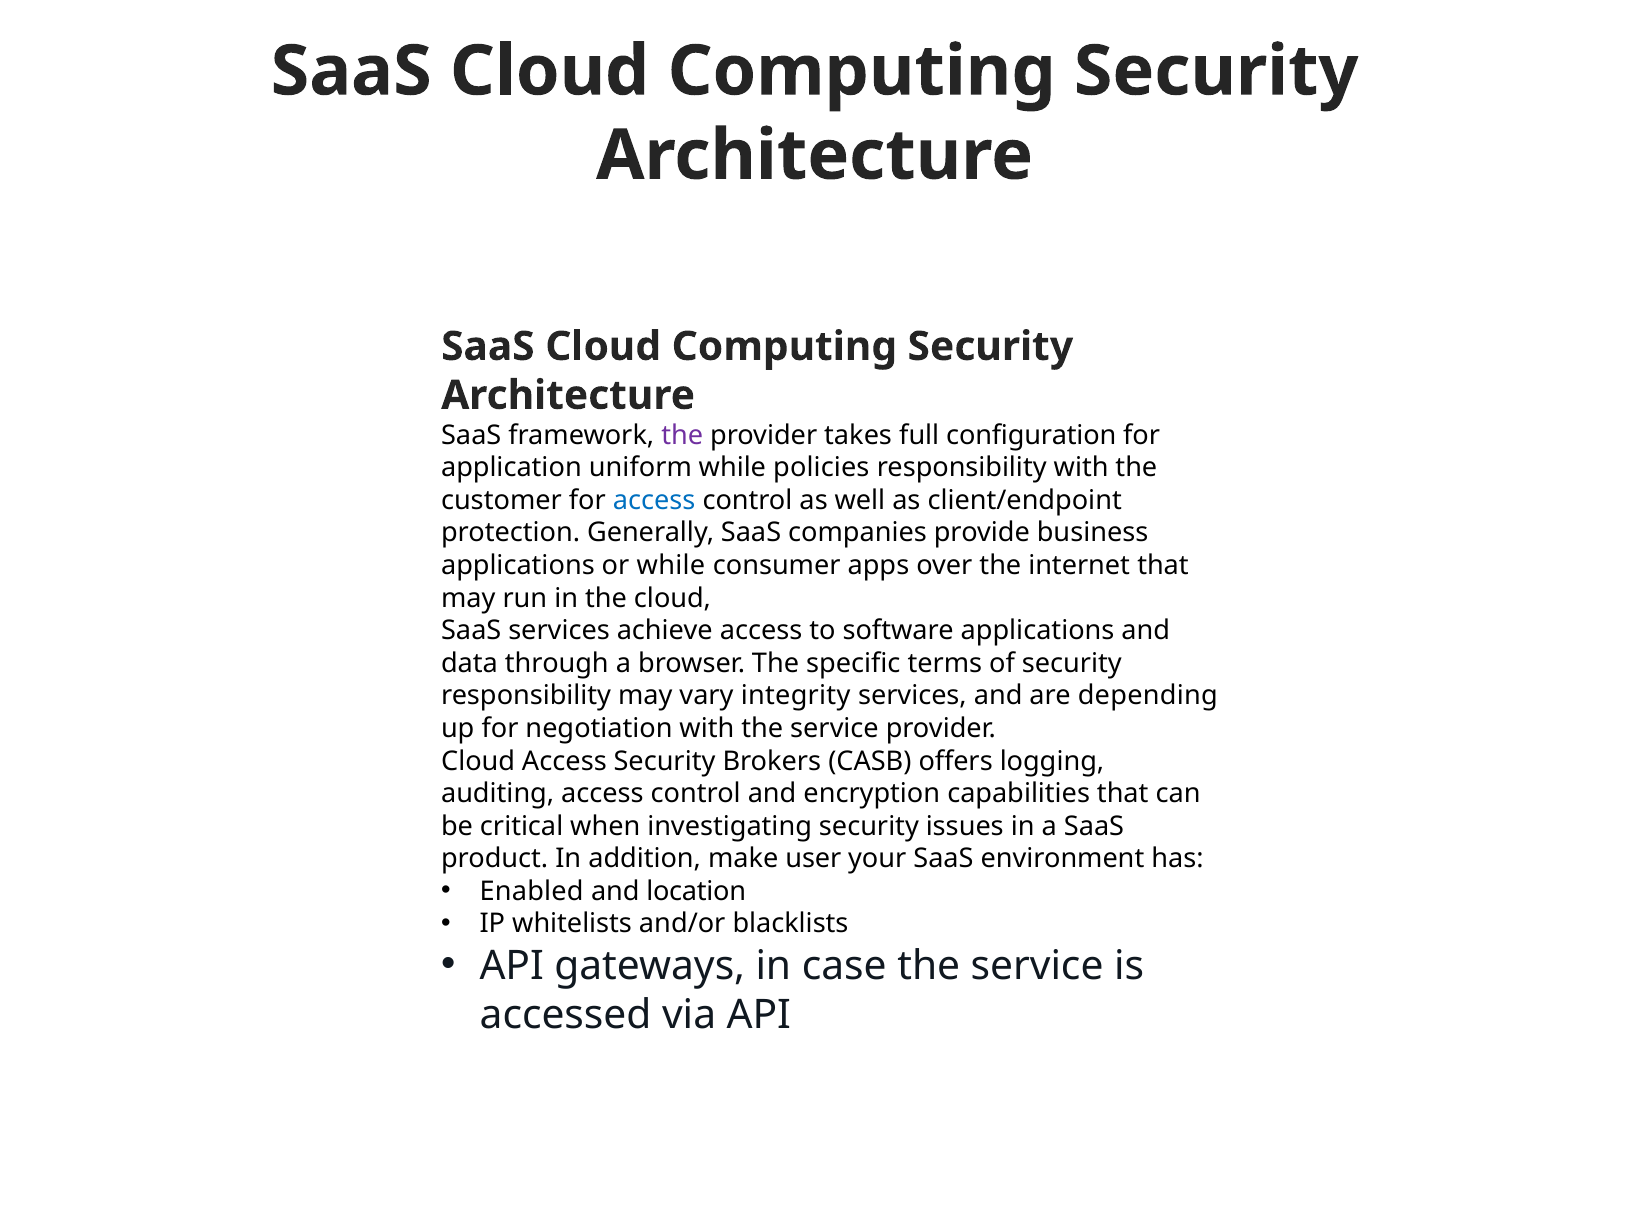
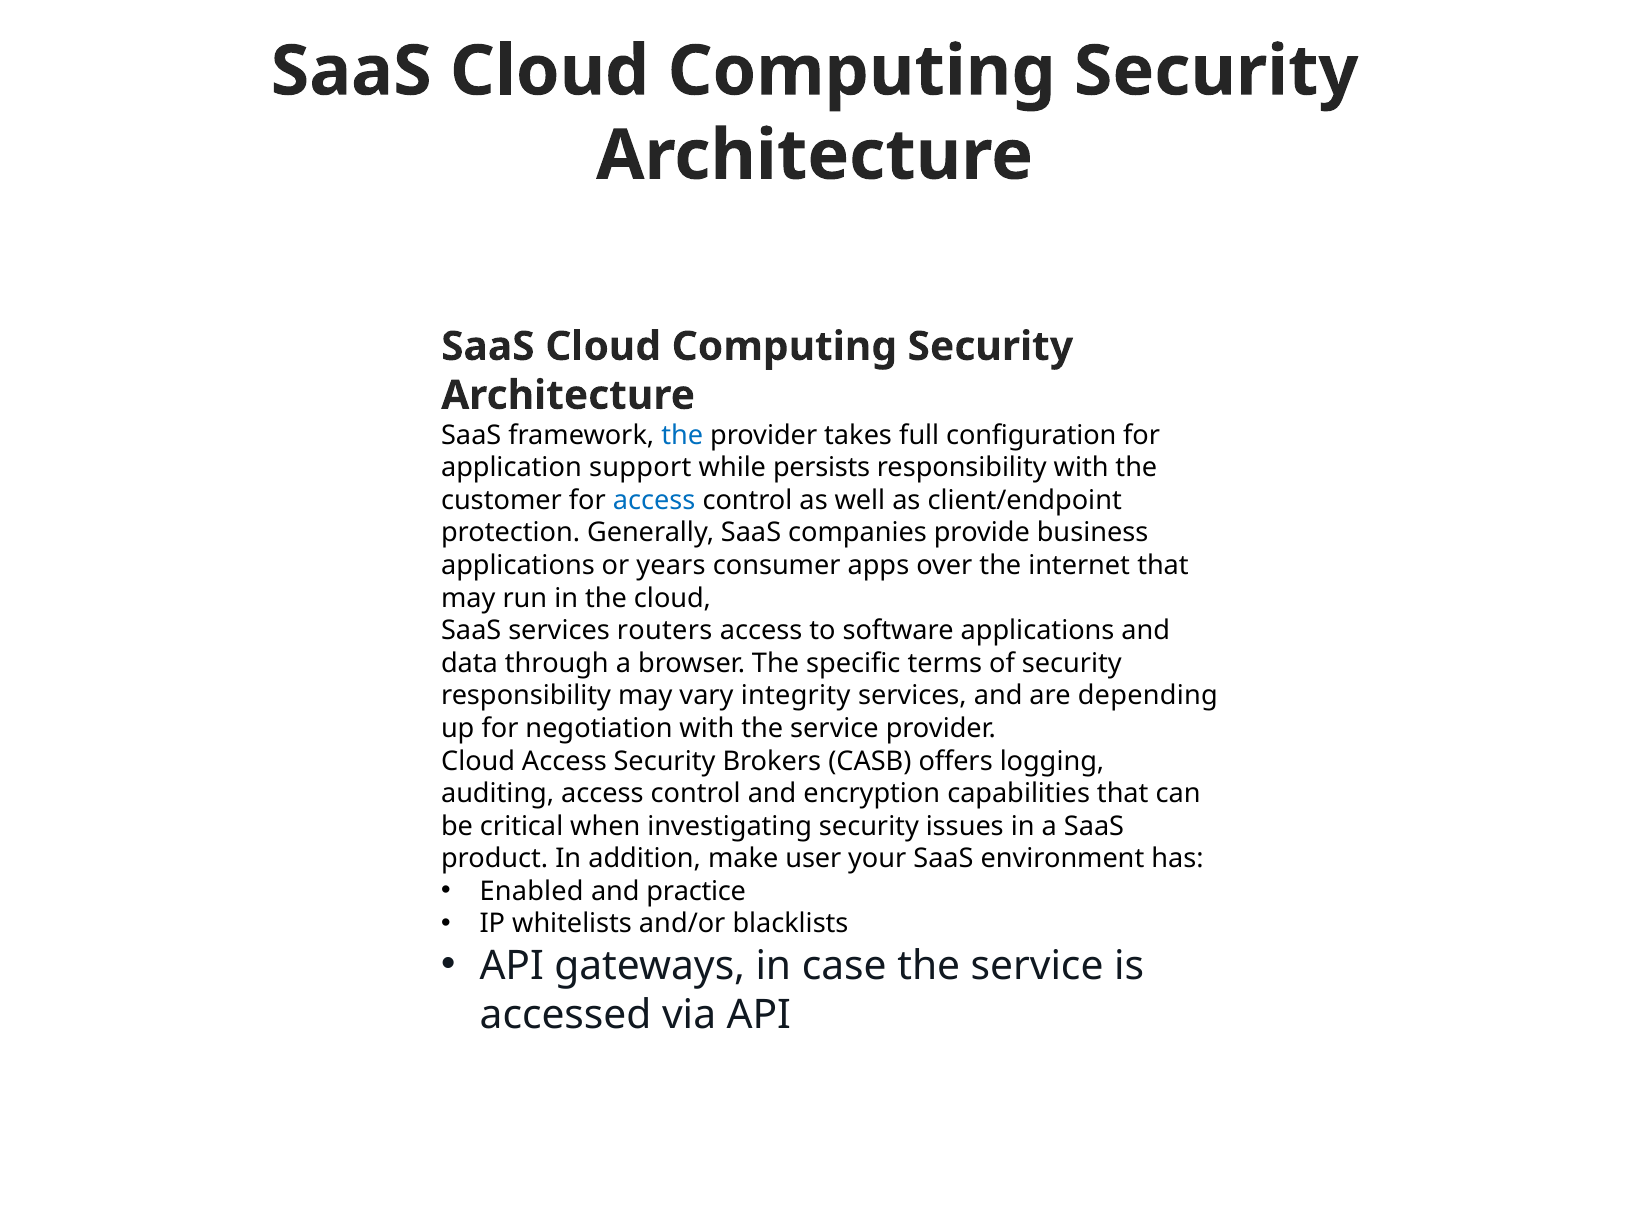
the colour: purple -> blue (682, 435)
uniform: uniform -> support (640, 468)
policies: policies -> persists (822, 468)
or while: while -> years (671, 565)
achieve: achieve -> routers (665, 631)
location: location -> practice (696, 891)
